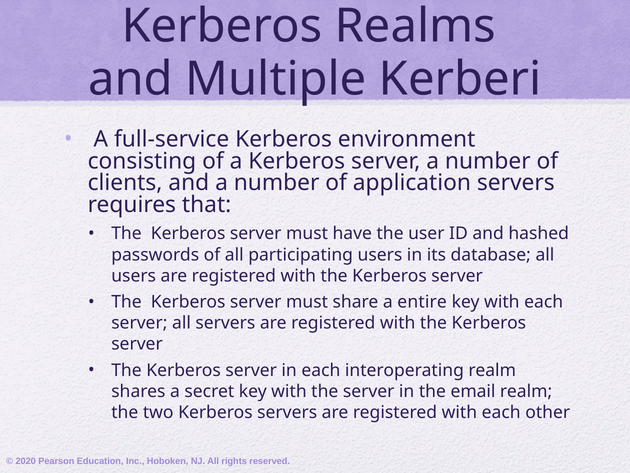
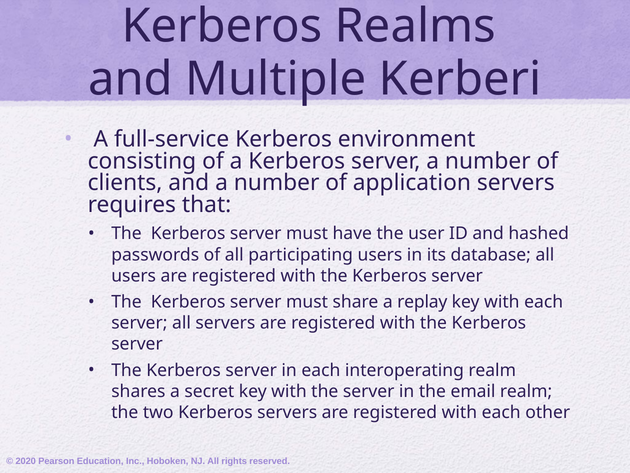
entire: entire -> replay (422, 302)
